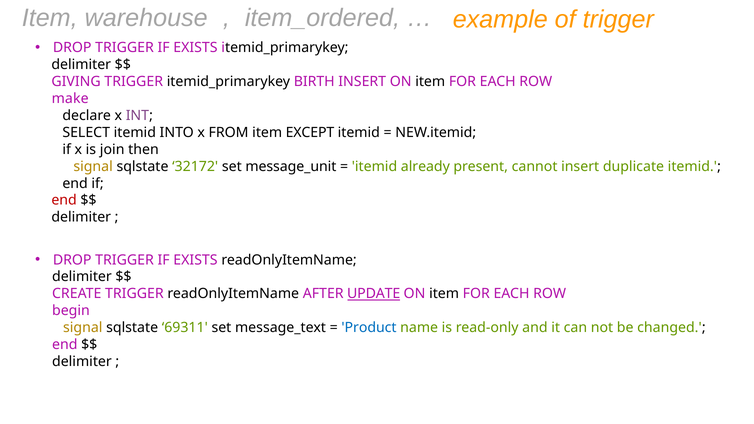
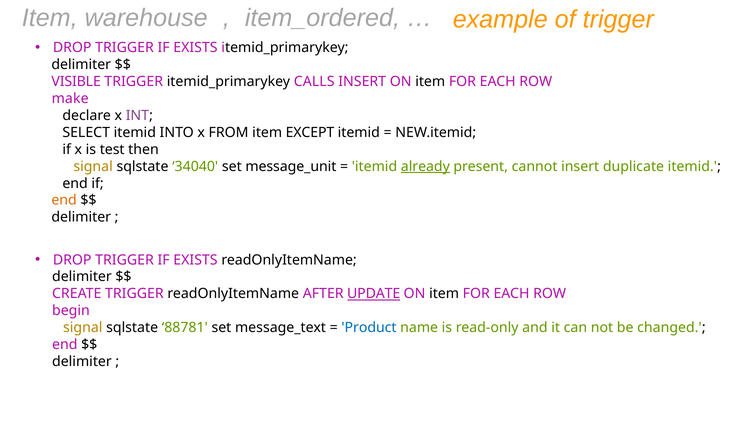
GIVING: GIVING -> VISIBLE (76, 82)
BIRTH: BIRTH -> CALLS (314, 82)
join: join -> test (112, 149)
32172: 32172 -> 34040 (195, 166)
already underline: none -> present (425, 166)
end colour: red -> orange (64, 200)
69311: 69311 -> 88781 (185, 328)
